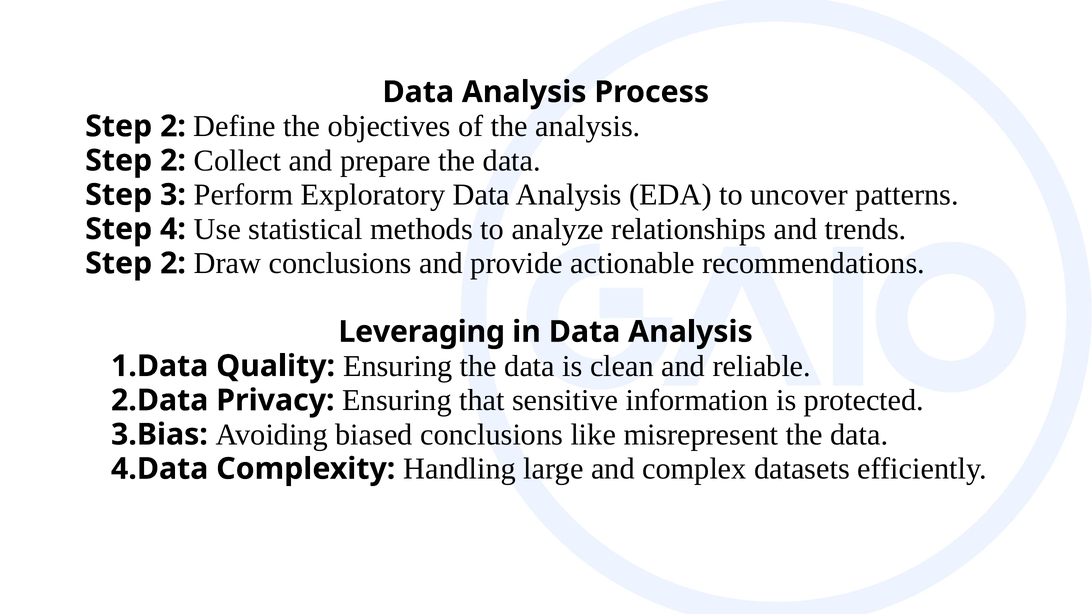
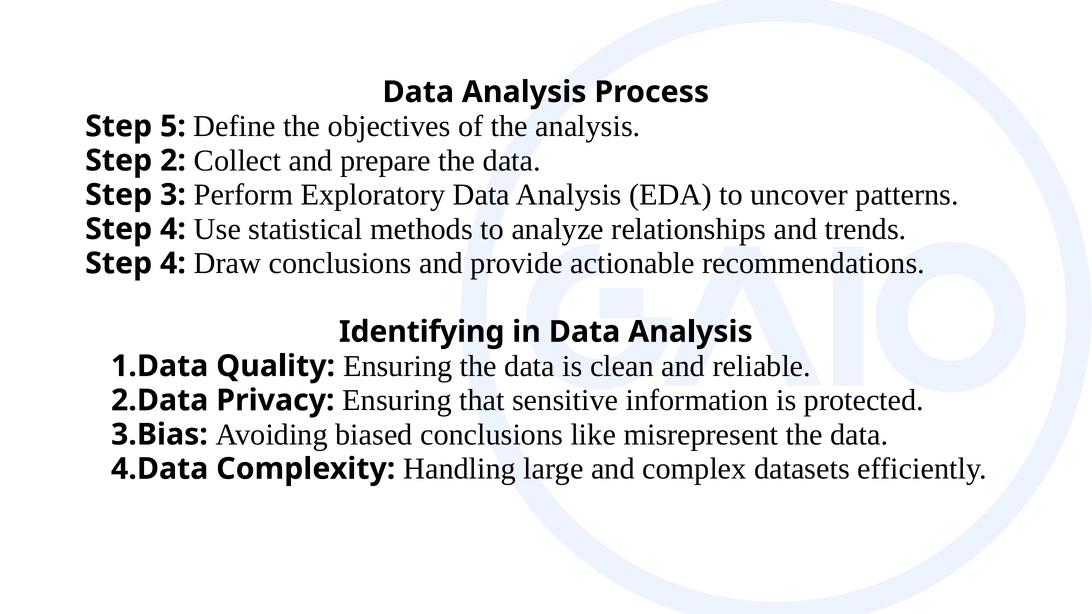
2: 2 -> 5 (173, 126)
2: 2 -> 4 (173, 263)
Leveraging: Leveraging -> Identifying (422, 332)
